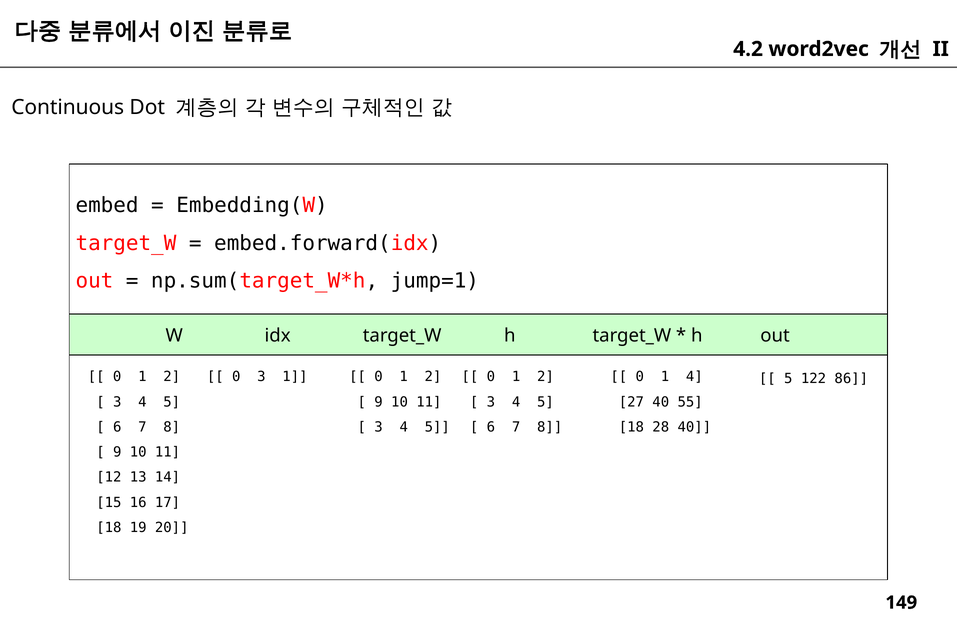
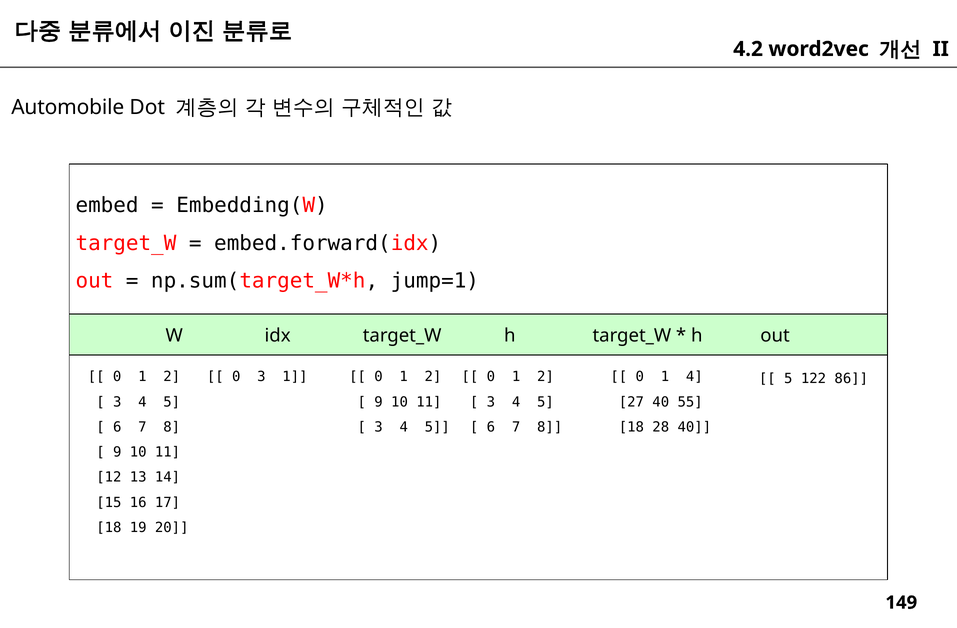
Continuous: Continuous -> Automobile (68, 107)
